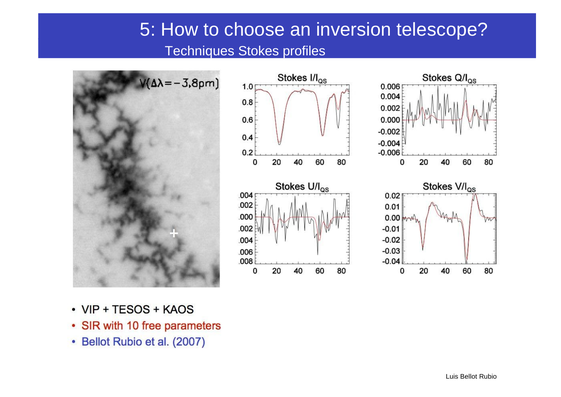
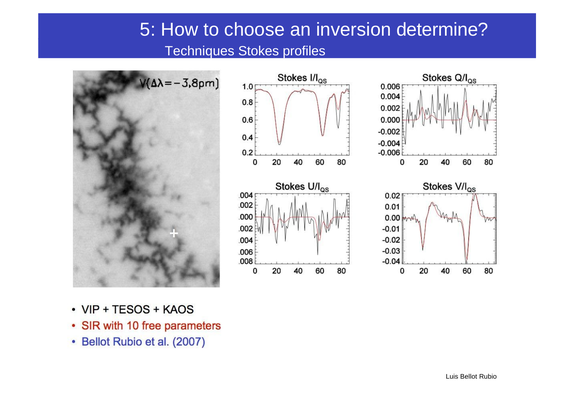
telescope: telescope -> determine (442, 29)
